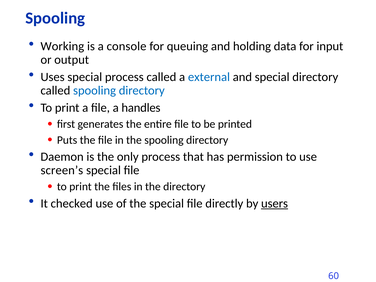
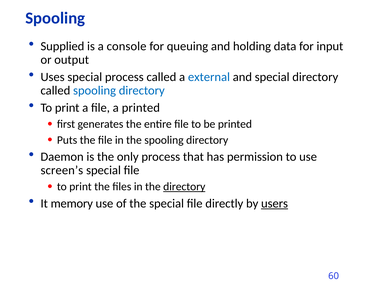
Working: Working -> Supplied (62, 46)
a handles: handles -> printed (141, 108)
directory underline: none -> present (184, 187)
checked: checked -> memory (72, 203)
